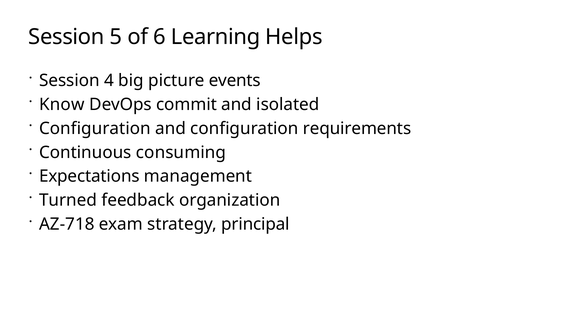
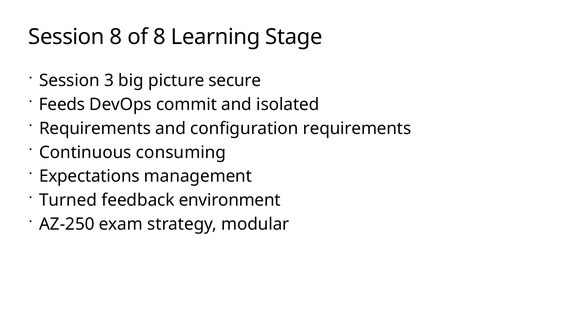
Session 5: 5 -> 8 (116, 37)
of 6: 6 -> 8 (159, 37)
Helps: Helps -> Stage (294, 37)
4: 4 -> 3 (109, 80)
events: events -> secure (235, 80)
Know: Know -> Feeds (62, 104)
Configuration: Configuration -> Requirements (95, 128)
organization: organization -> environment (230, 200)
AZ-718: AZ-718 -> AZ-250 (67, 224)
principal: principal -> modular (255, 224)
